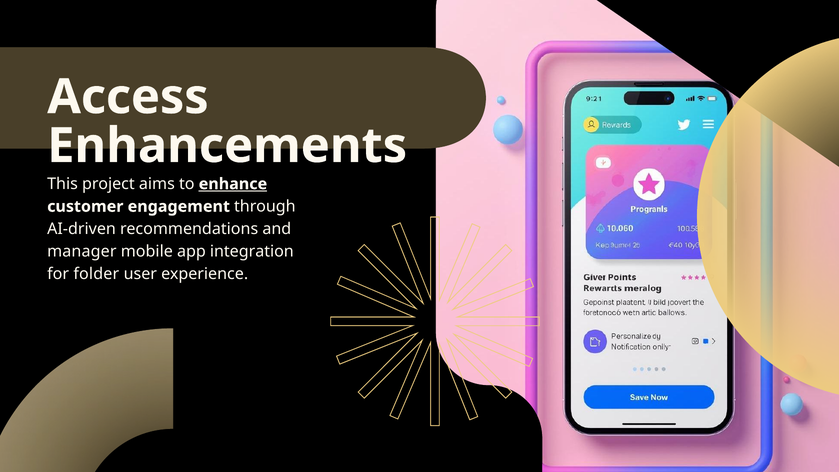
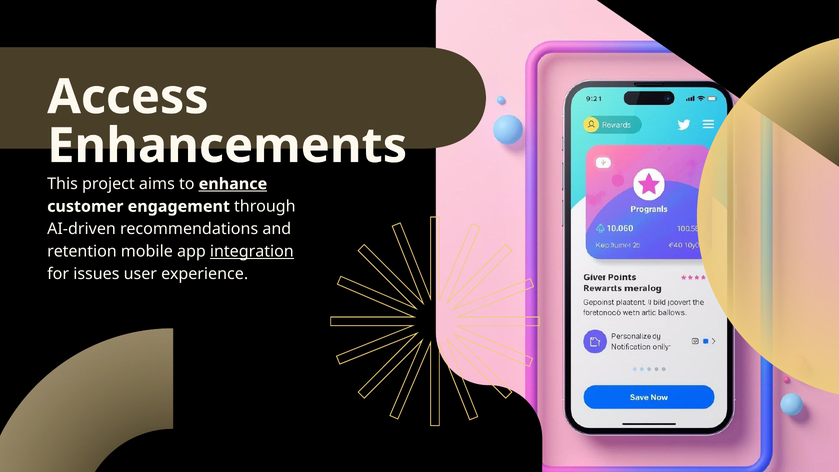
manager: manager -> retention (82, 252)
integration underline: none -> present (252, 252)
folder: folder -> issues (96, 274)
